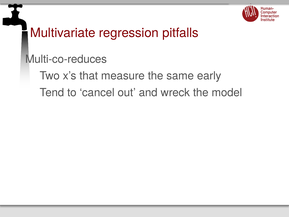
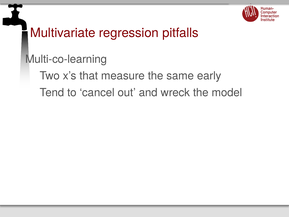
Multi-co-reduces: Multi-co-reduces -> Multi-co-learning (66, 59)
